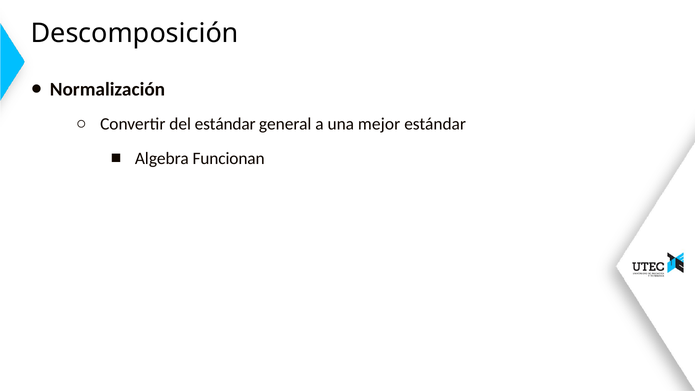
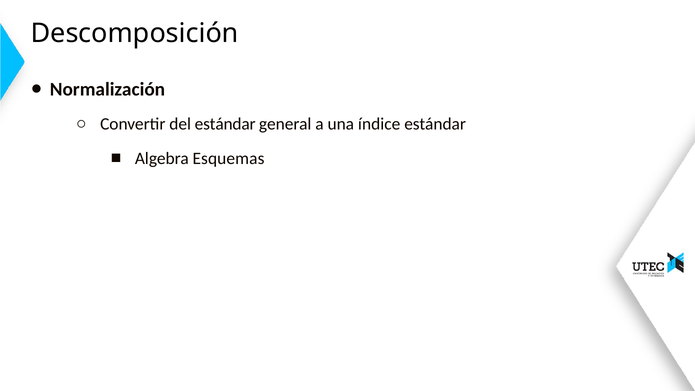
mejor: mejor -> índice (379, 124)
Funcionan: Funcionan -> Esquemas (228, 158)
